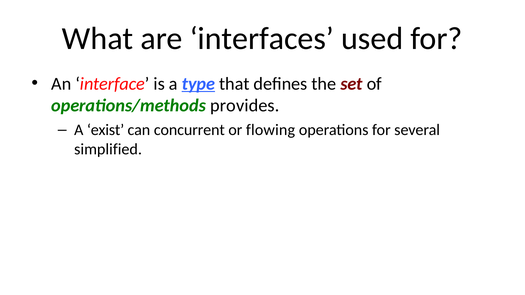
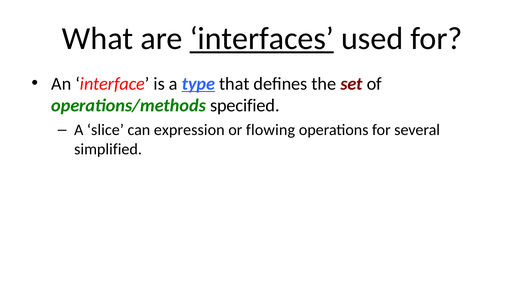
interfaces underline: none -> present (262, 39)
provides: provides -> specified (245, 106)
exist: exist -> slice (105, 130)
concurrent: concurrent -> expression (189, 130)
